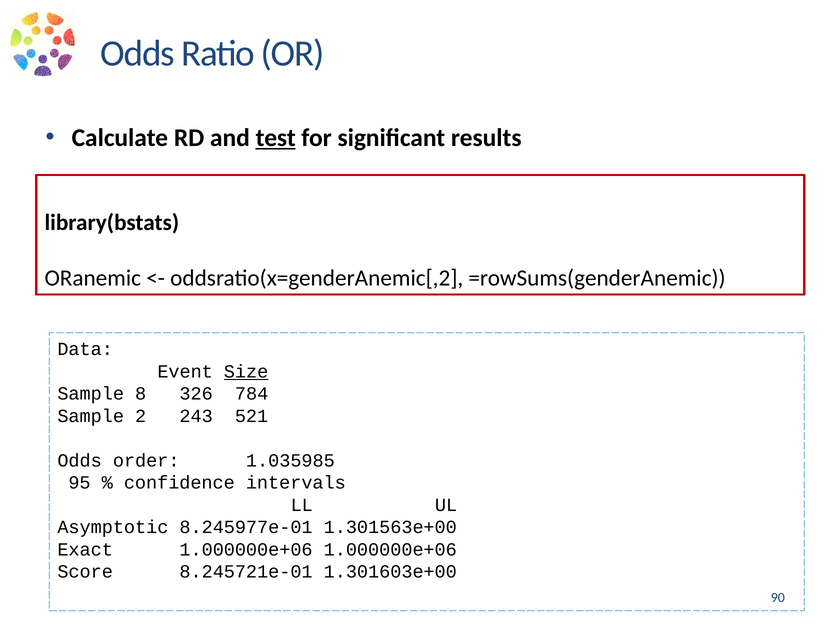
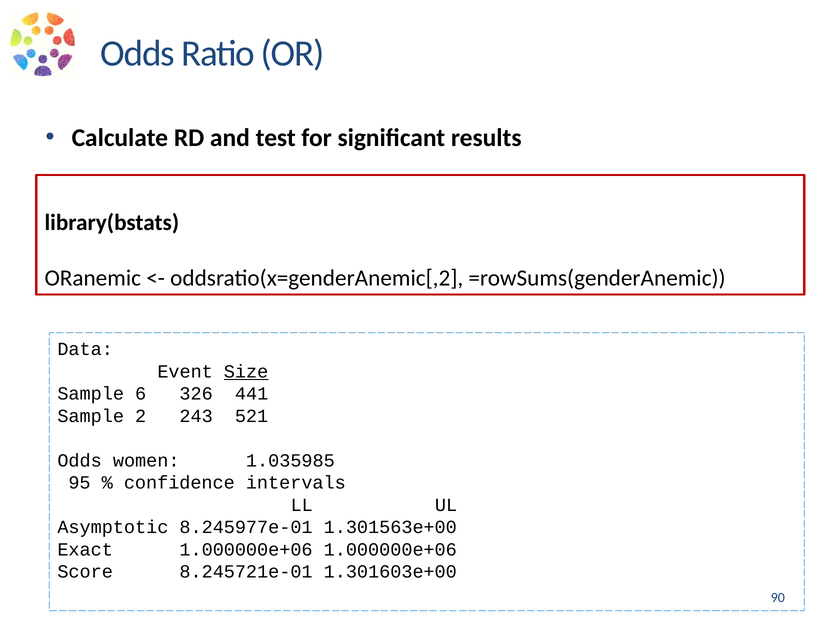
test underline: present -> none (276, 138)
8: 8 -> 6 (141, 394)
784: 784 -> 441 (252, 394)
order: order -> women (146, 461)
